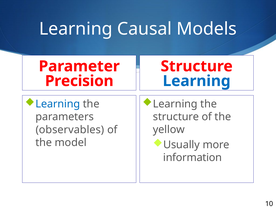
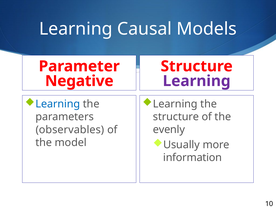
Precision: Precision -> Negative (79, 81)
Learning colour: blue -> purple (197, 81)
yellow: yellow -> evenly (169, 130)
